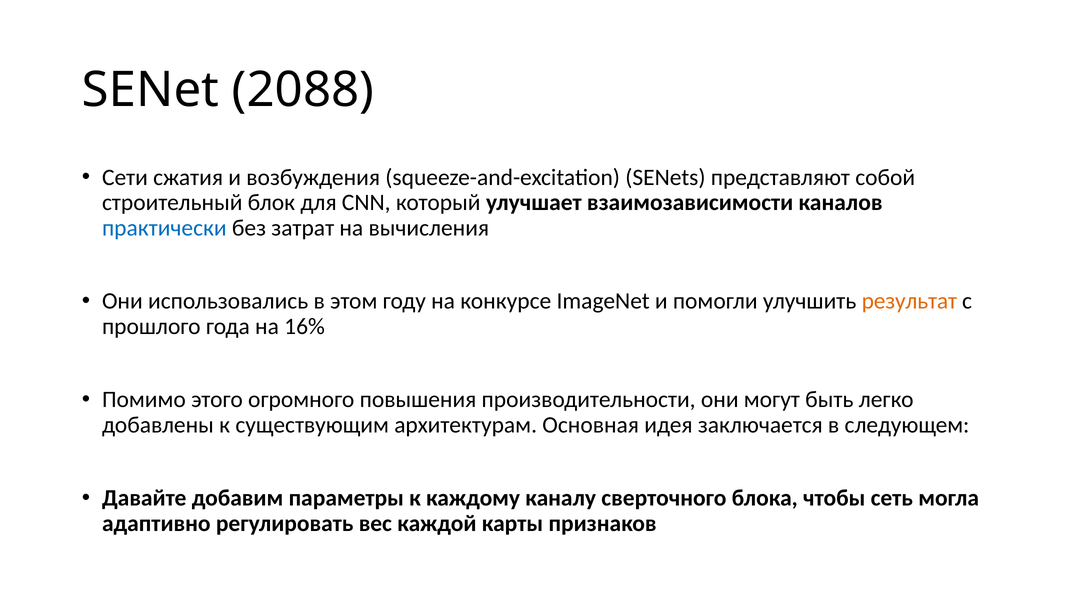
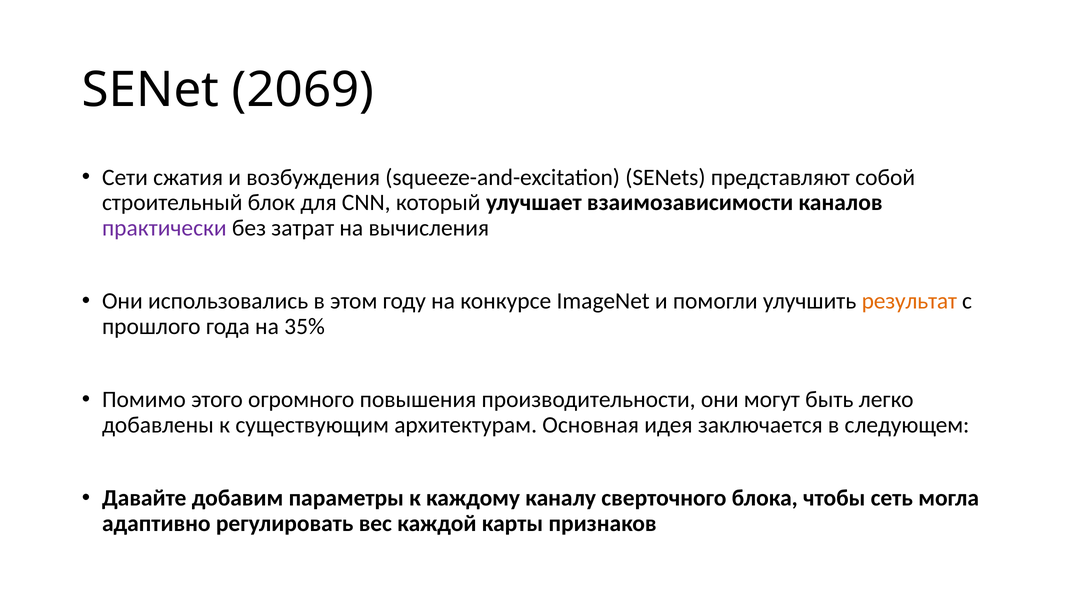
2088: 2088 -> 2069 (303, 90)
практически colour: blue -> purple (164, 228)
16%: 16% -> 35% (305, 327)
